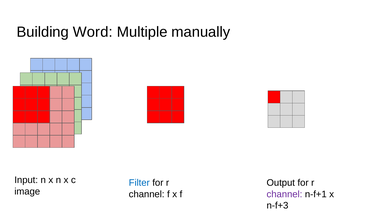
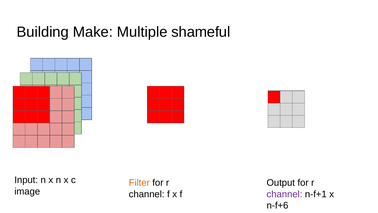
Word: Word -> Make (93, 32)
manually: manually -> shameful (201, 32)
Filter colour: blue -> orange (139, 182)
n-f+3: n-f+3 -> n-f+6 (277, 205)
